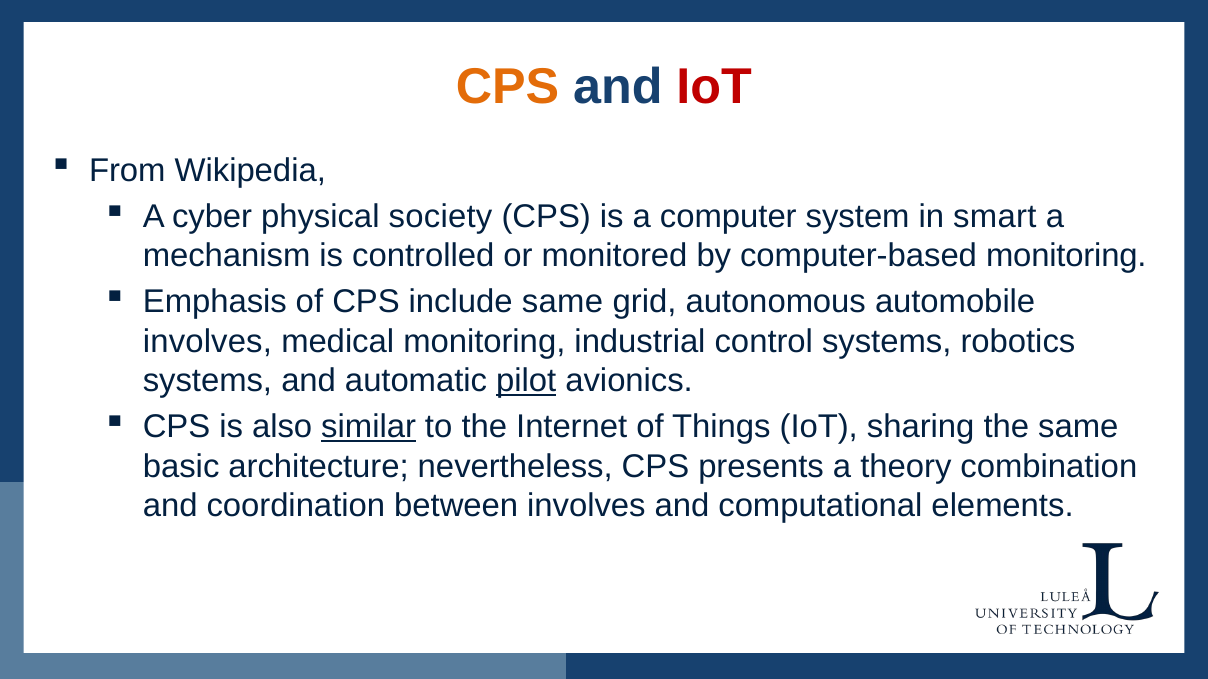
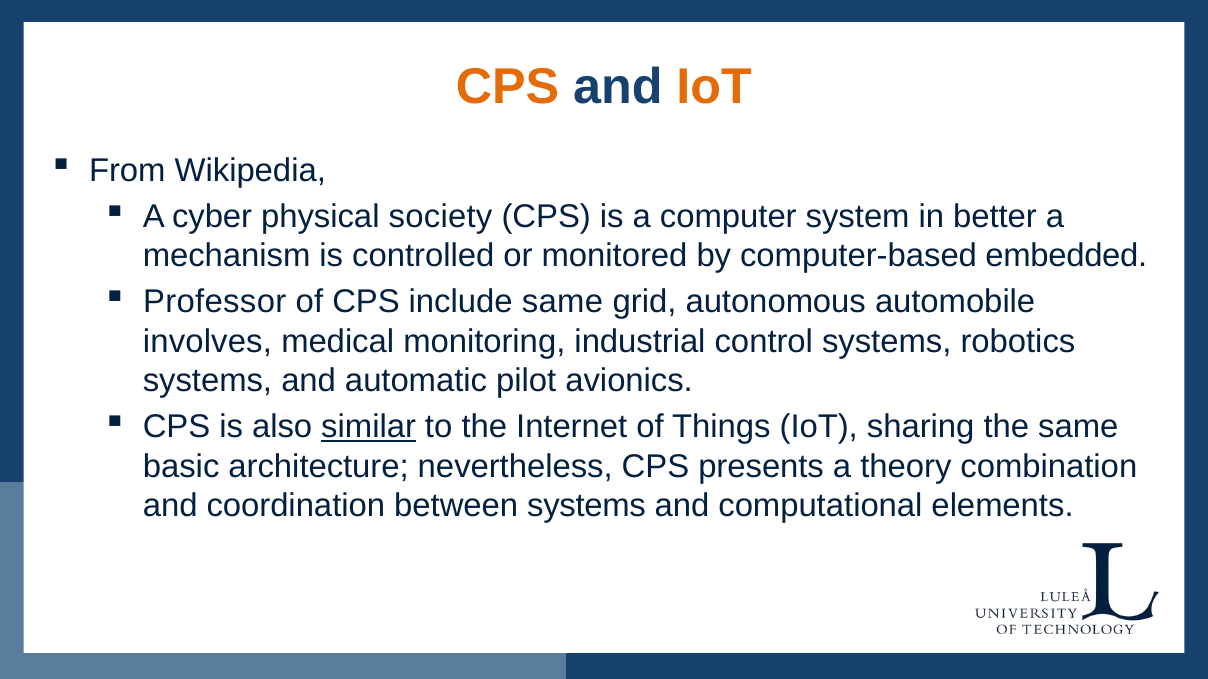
IoT colour: red -> orange (714, 87)
smart: smart -> better (995, 217)
computer-based monitoring: monitoring -> embedded (1066, 256)
Emphasis: Emphasis -> Professor (215, 302)
pilot underline: present -> none (526, 381)
between involves: involves -> systems (587, 506)
